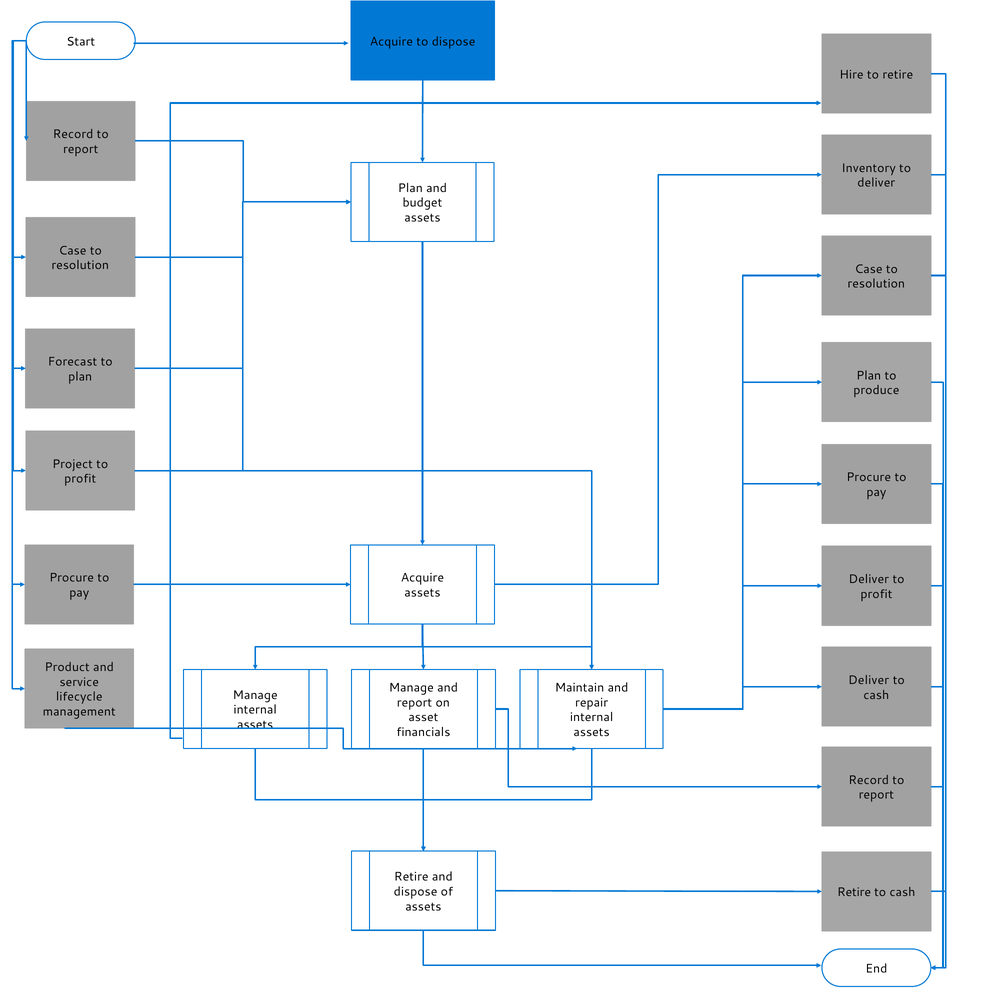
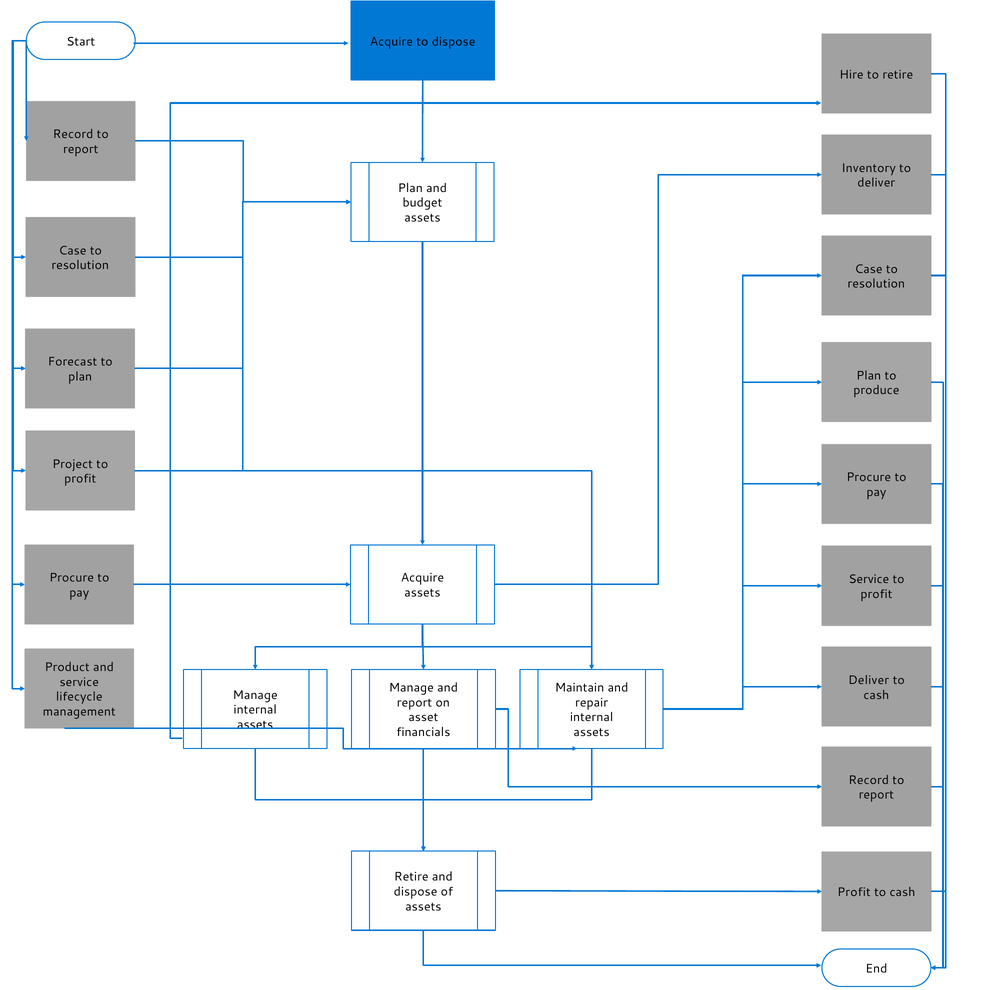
Deliver: Deliver -> Service (869, 579)
Retire: Retire -> Profit (854, 892)
